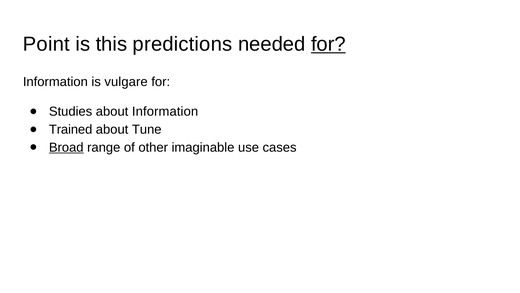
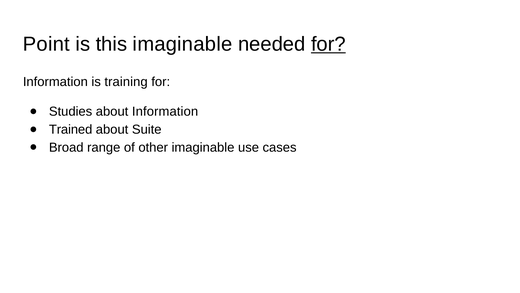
this predictions: predictions -> imaginable (182, 44)
vulgare: vulgare -> training (126, 82)
Tune: Tune -> Suite (147, 129)
Broad underline: present -> none (66, 147)
